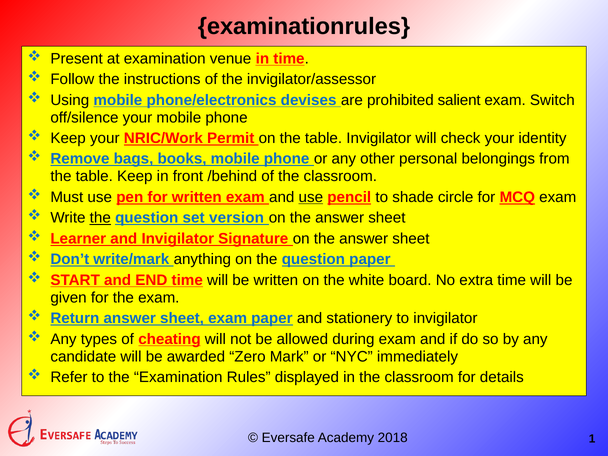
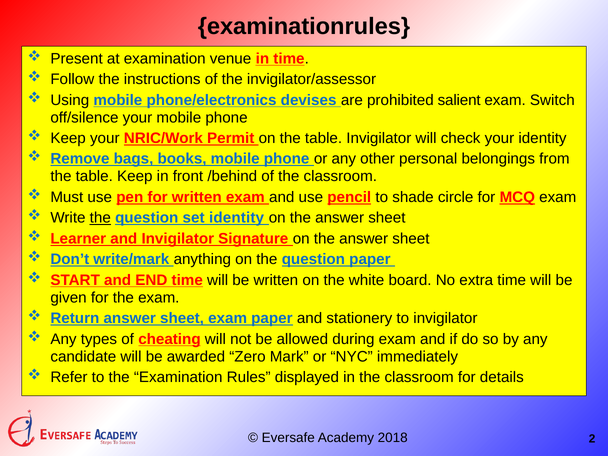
use underline: present -> none (311, 197)
set version: version -> identity (237, 218)
1: 1 -> 2 (592, 439)
